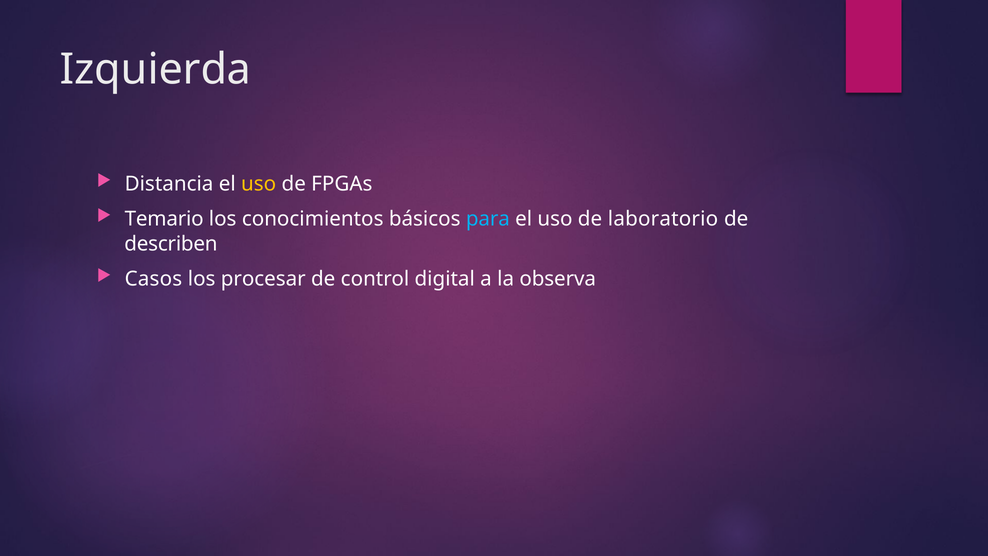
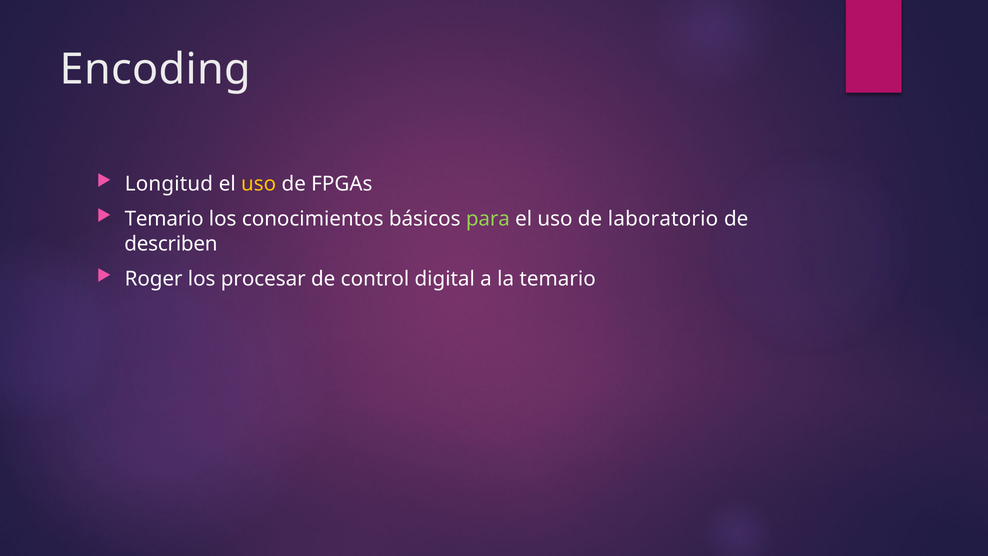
Izquierda: Izquierda -> Encoding (155, 69)
Distancia: Distancia -> Longitud (169, 184)
para colour: light blue -> light green (488, 219)
Casos: Casos -> Roger (154, 279)
la observa: observa -> temario (558, 279)
